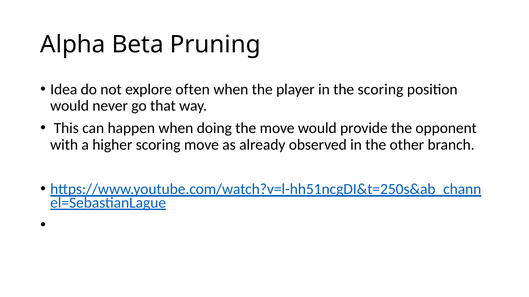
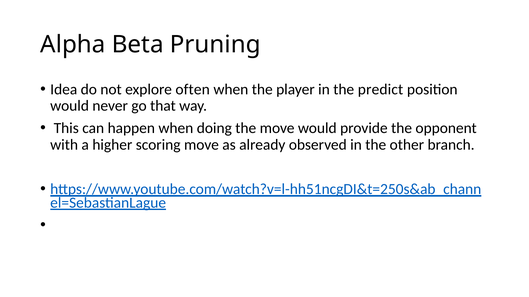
the scoring: scoring -> predict (381, 89)
